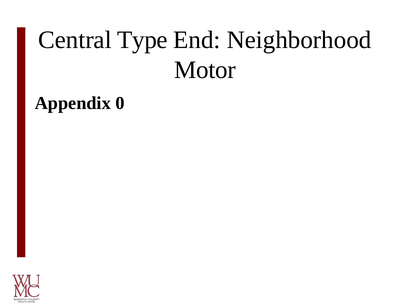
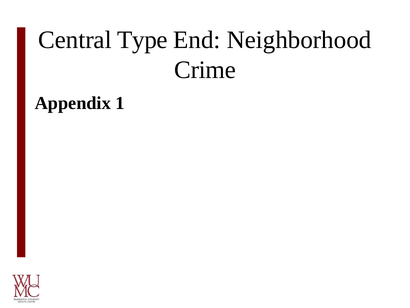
Motor: Motor -> Crime (205, 70)
0: 0 -> 1 (120, 103)
